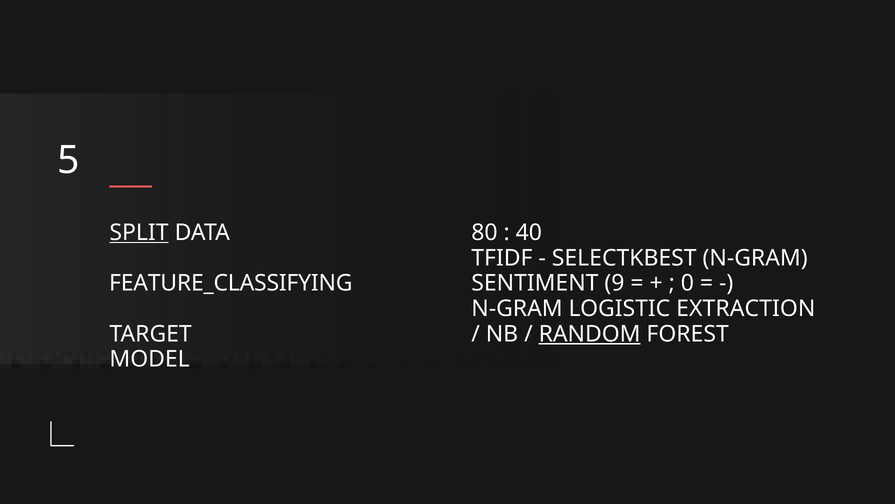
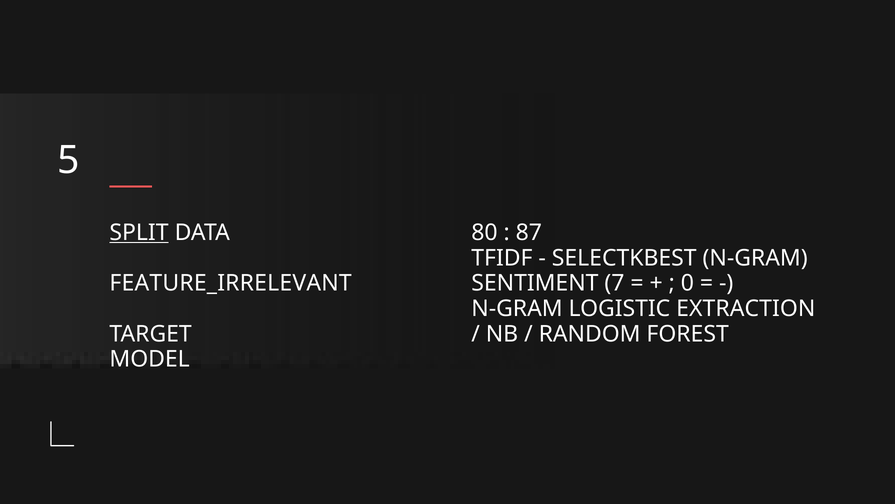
40: 40 -> 87 (529, 232)
FEATURE_CLASSIFYING: FEATURE_CLASSIFYING -> FEATURE_IRRELEVANT (231, 283)
9: 9 -> 7 (614, 283)
RANDOM underline: present -> none (590, 334)
